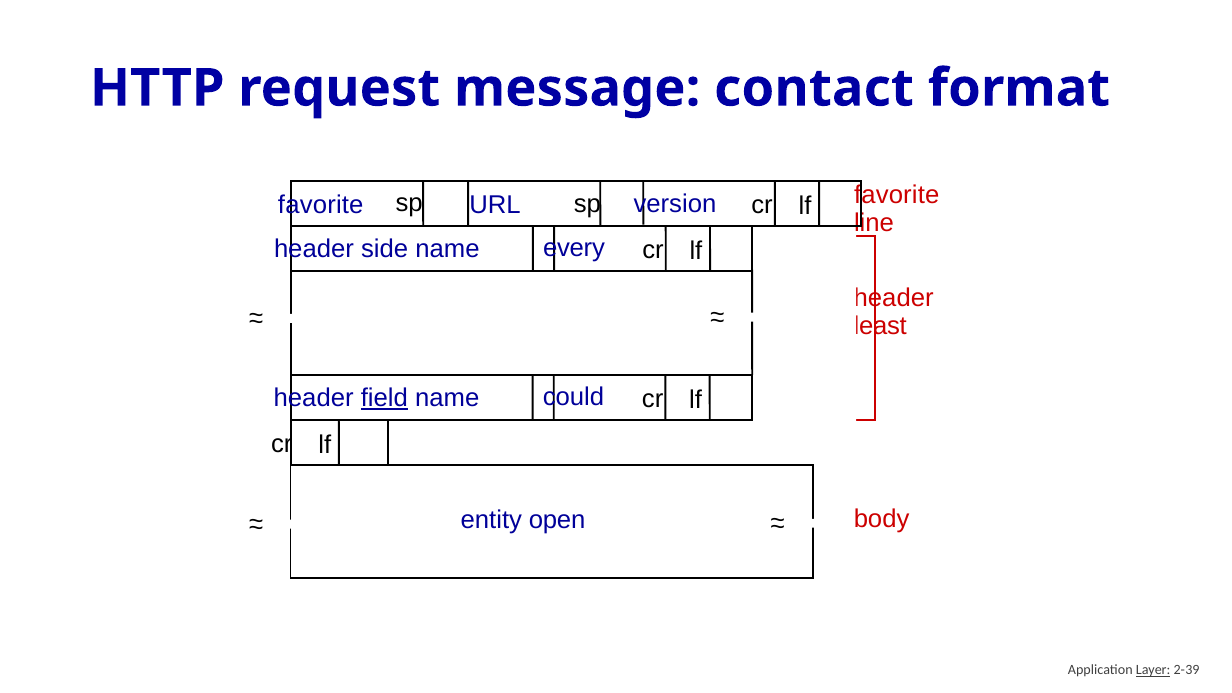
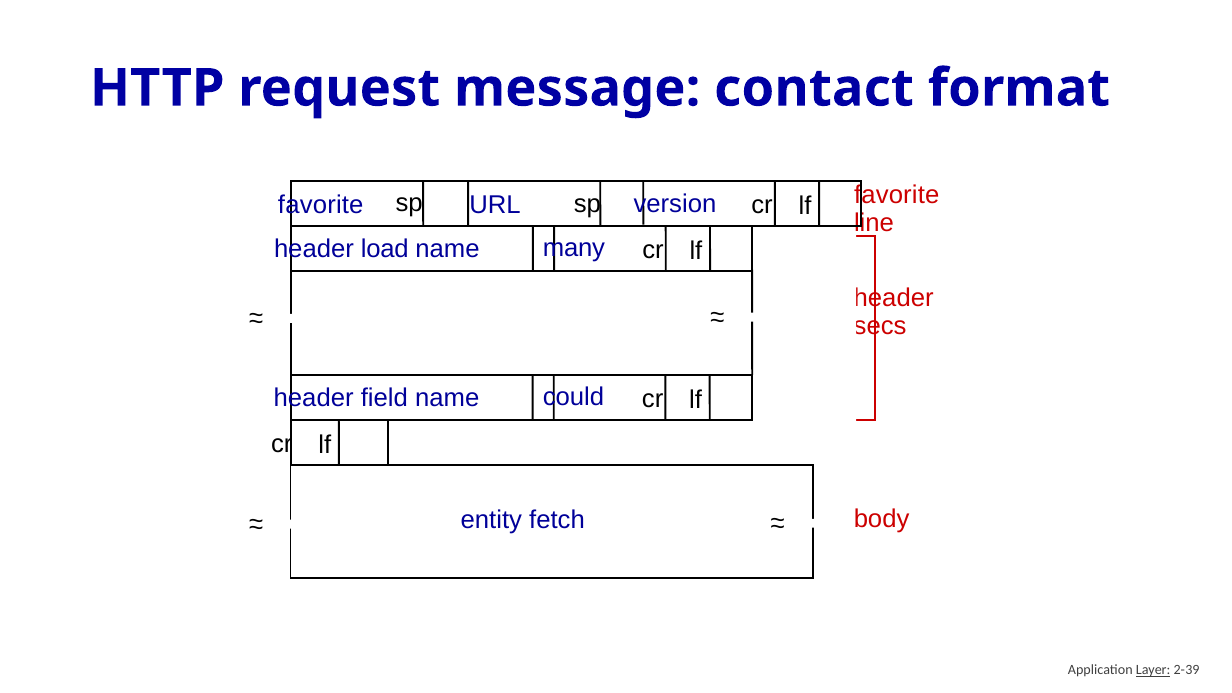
every: every -> many (574, 248)
side: side -> load (385, 249)
least: least -> secs (880, 326)
field underline: present -> none (384, 398)
open: open -> fetch (557, 520)
